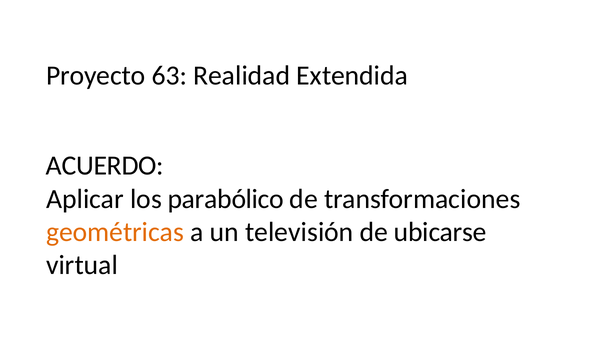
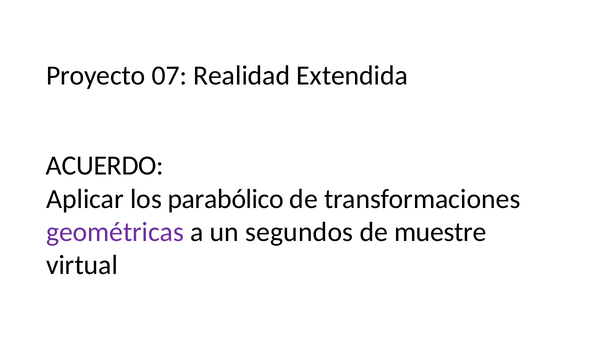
63: 63 -> 07 (169, 76)
geométricas colour: orange -> purple (115, 232)
televisión: televisión -> segundos (299, 232)
ubicarse: ubicarse -> muestre (440, 232)
